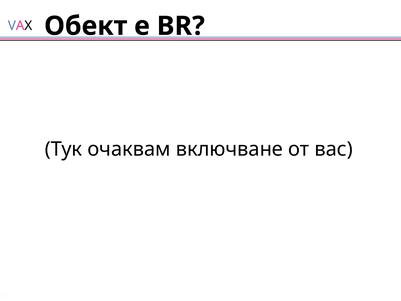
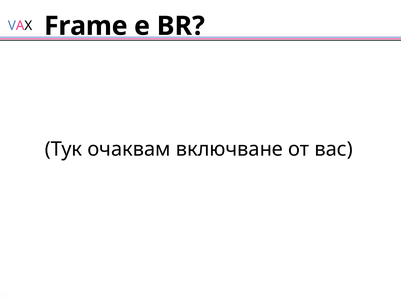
Обект: Обект -> Frame (86, 26)
